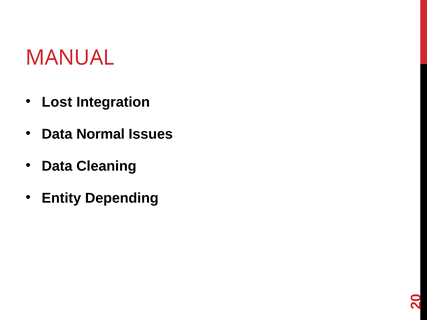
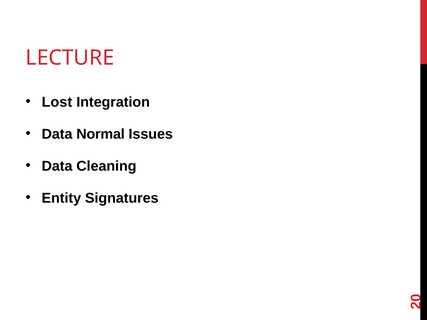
MANUAL: MANUAL -> LECTURE (70, 58)
Depending: Depending -> Signatures (122, 198)
